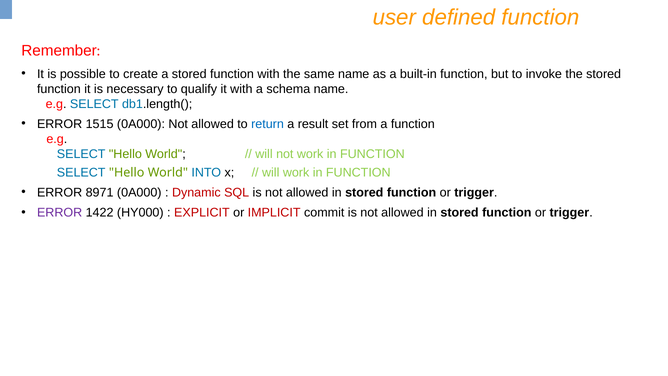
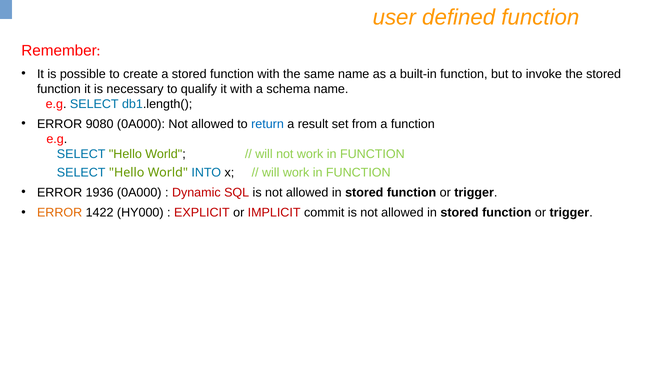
1515: 1515 -> 9080 (100, 124)
8971: 8971 -> 1936 (100, 192)
ERROR colour: purple -> orange (60, 212)
